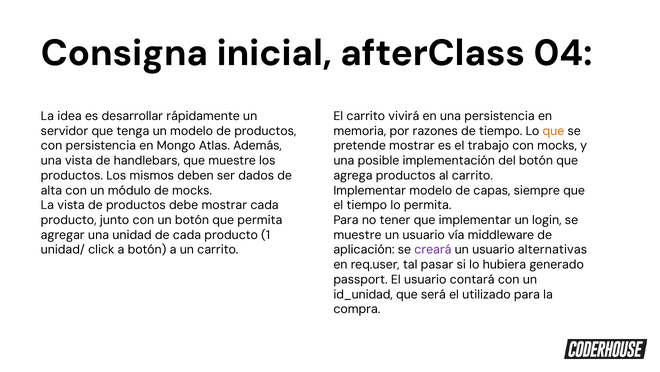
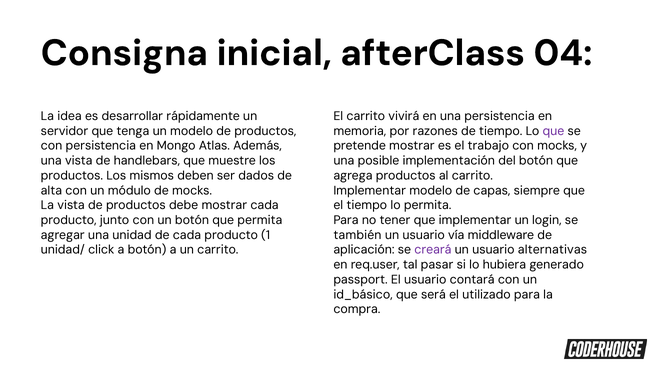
que colour: orange -> purple (553, 131)
muestre: muestre -> también (357, 235)
id_unidad: id_unidad -> id_básico (363, 294)
